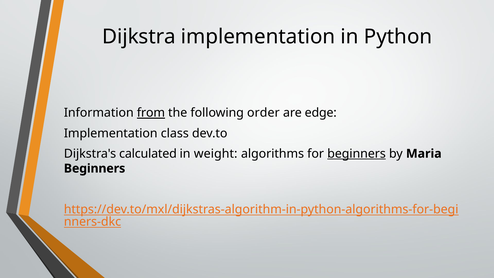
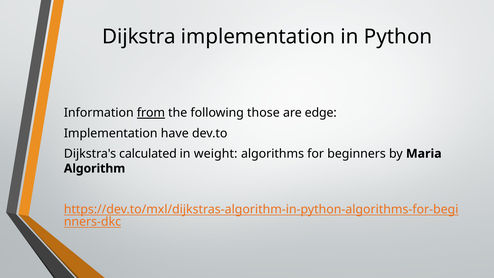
order: order -> those (263, 113)
class: class -> have (175, 133)
beginners underline: present -> none (357, 154)
Beginners: Beginners -> Algorithm (95, 168)
